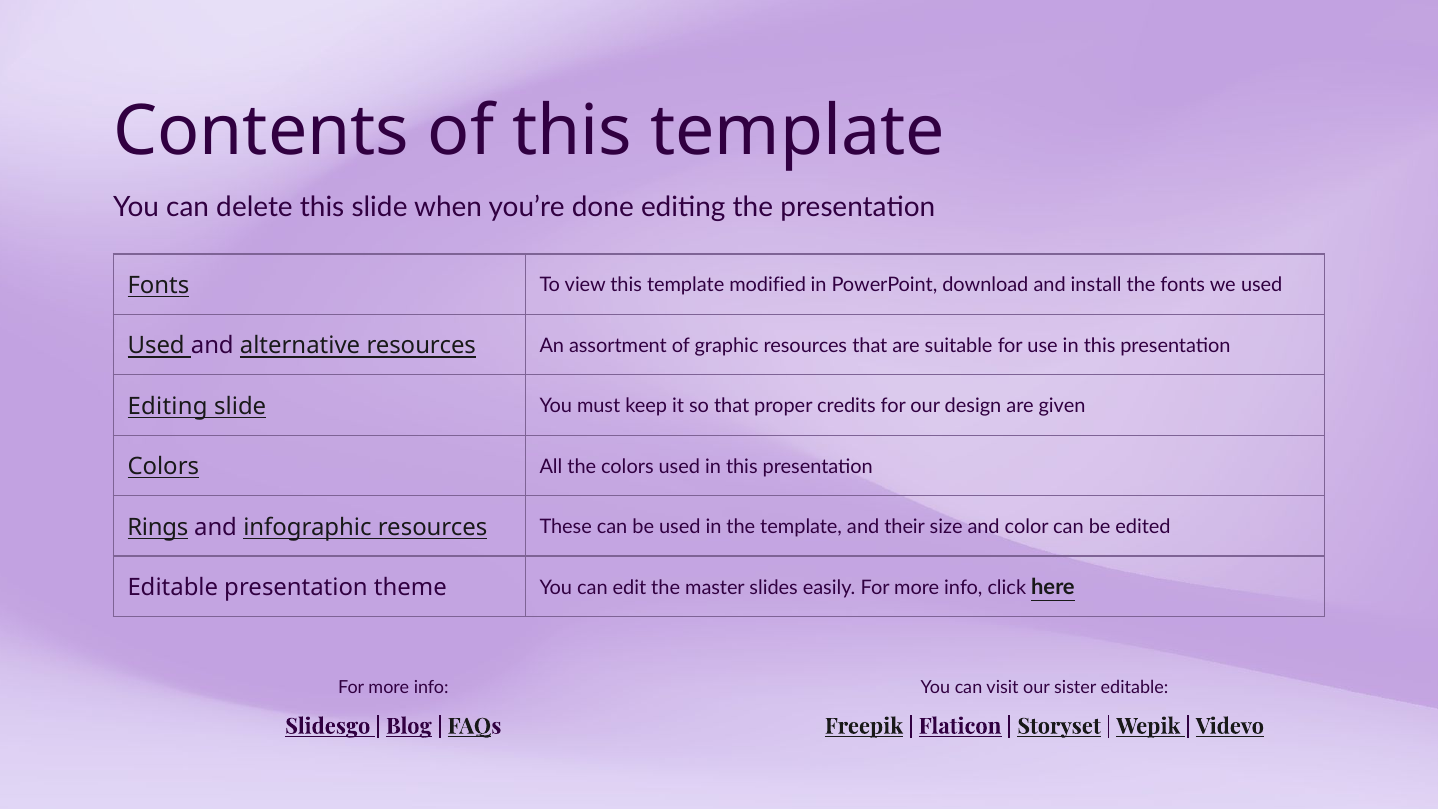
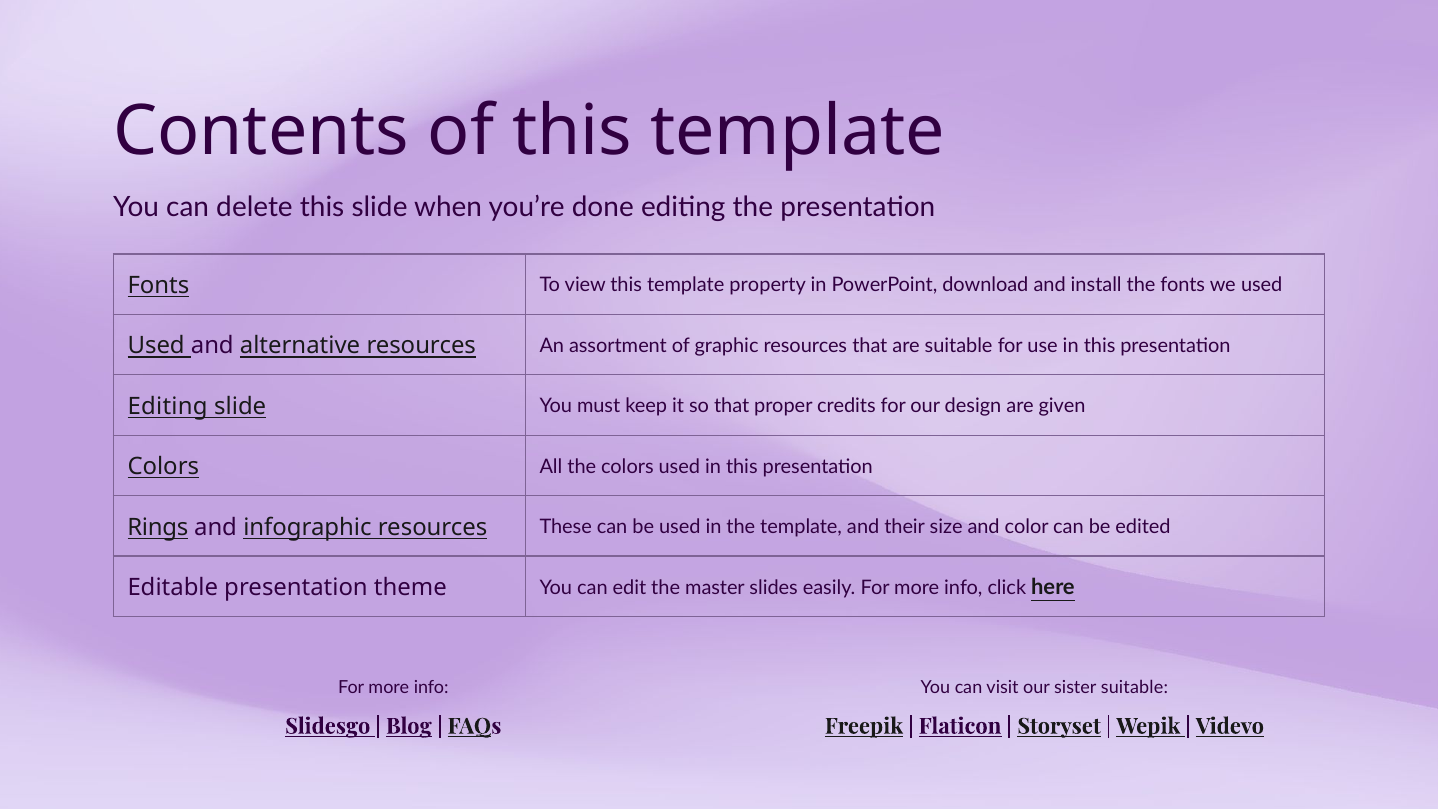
modified: modified -> property (768, 285)
sister editable: editable -> suitable (1134, 687)
